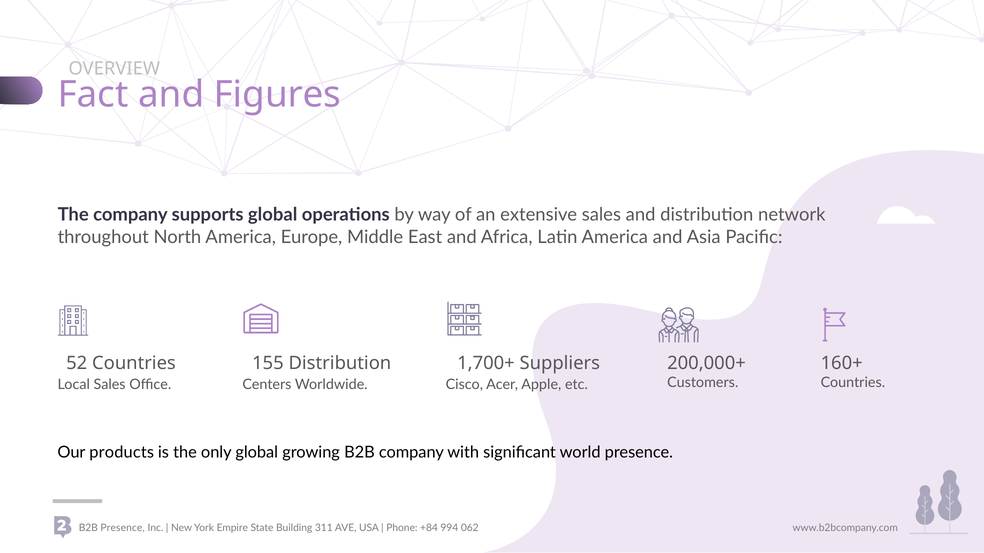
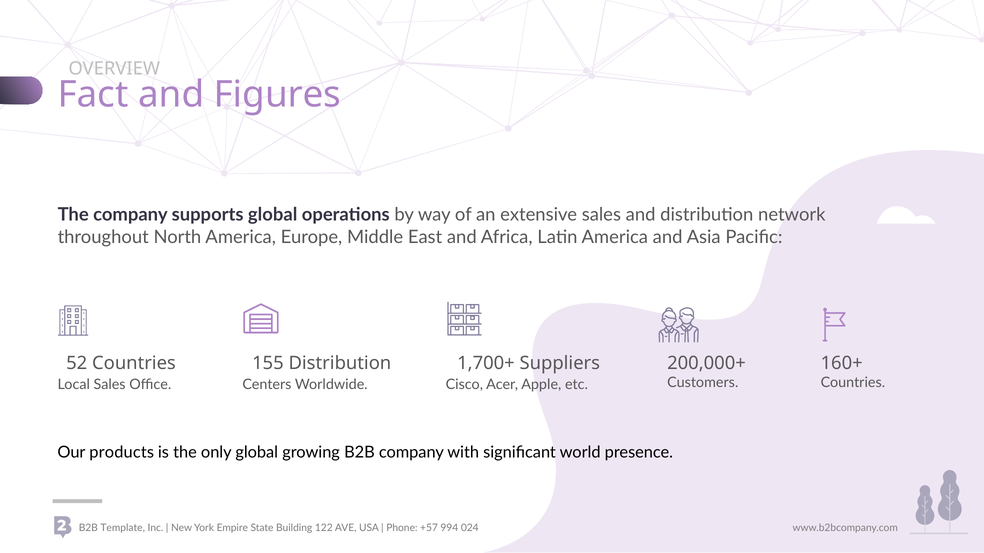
B2B Presence: Presence -> Template (123, 528)
311: 311 -> 122 (324, 528)
+84: +84 -> +57 (429, 528)
062: 062 -> 024 (470, 528)
